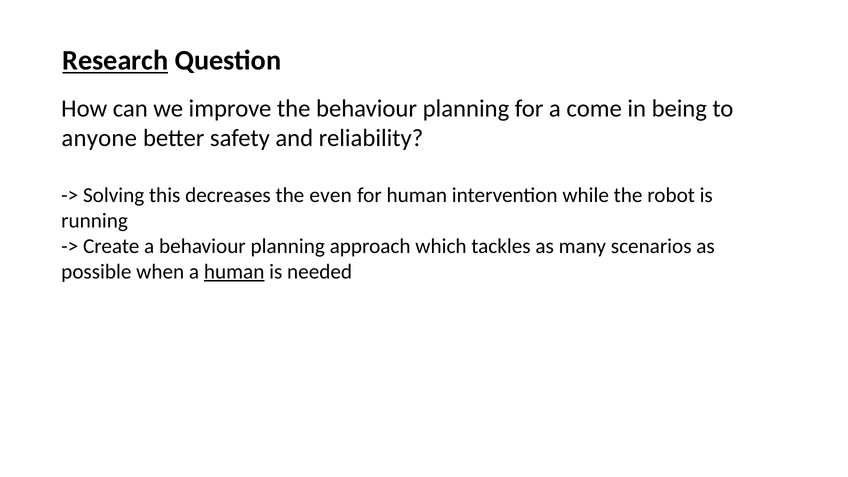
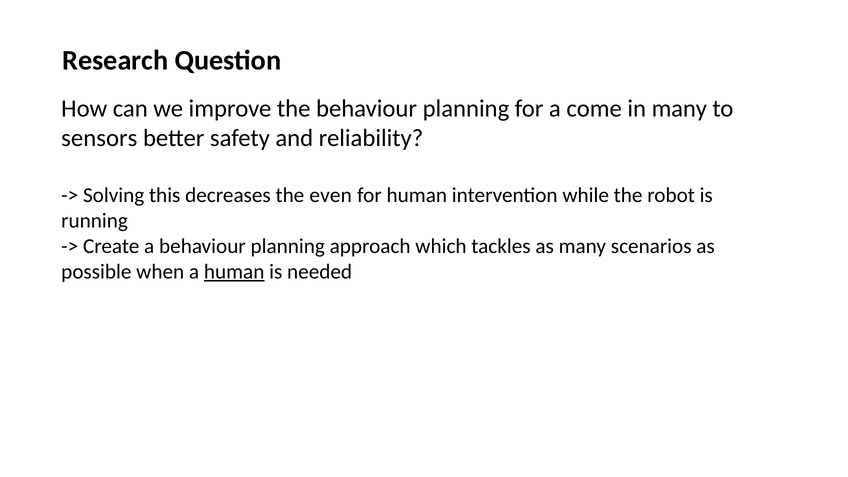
Research underline: present -> none (115, 60)
in being: being -> many (679, 108)
anyone: anyone -> sensors (99, 138)
